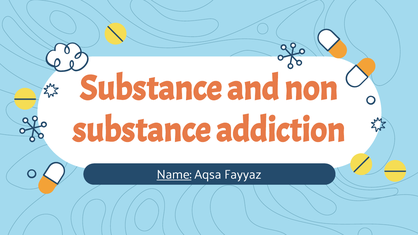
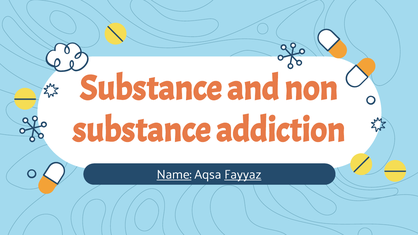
Fayyaz underline: none -> present (243, 175)
